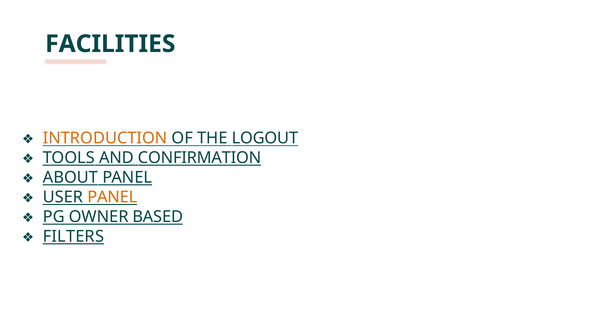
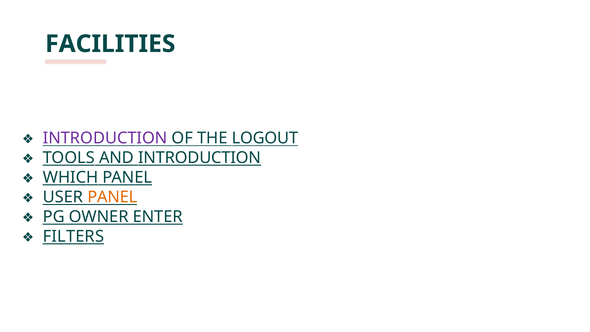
INTRODUCTION colour: orange -> purple (105, 138)
AND CONFIRMATION: CONFIRMATION -> INTRODUCTION (200, 158)
ABOUT: ABOUT -> WHICH (71, 177)
BASED: BASED -> ENTER (158, 217)
